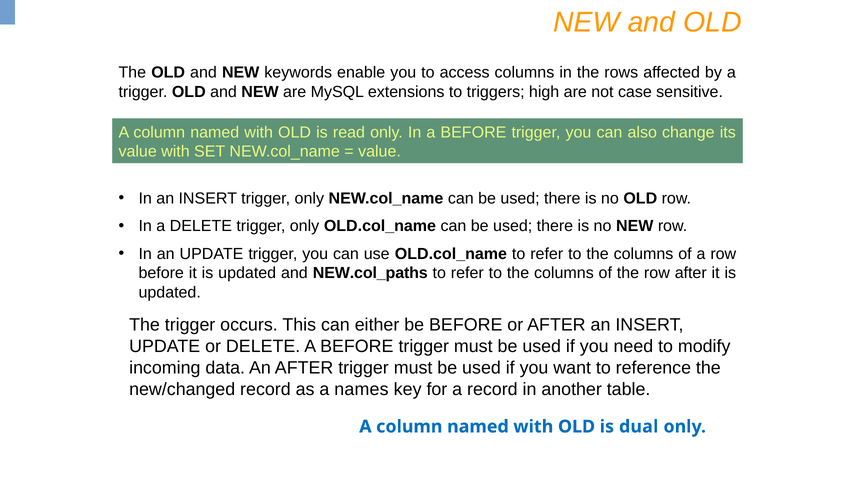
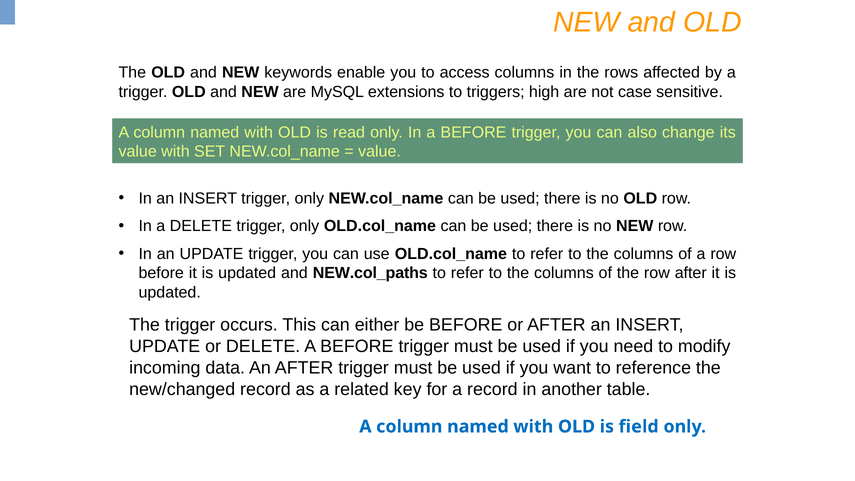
names: names -> related (362, 389)
dual: dual -> field (639, 427)
